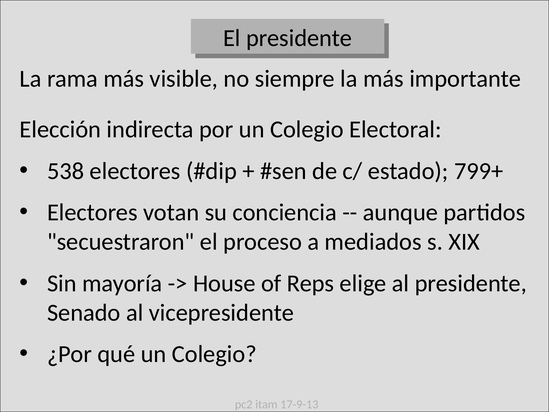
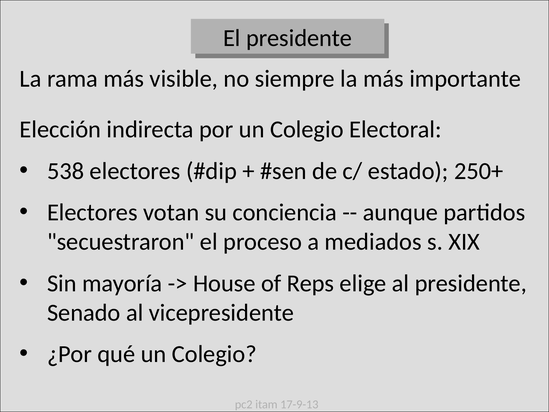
799+: 799+ -> 250+ (479, 171)
